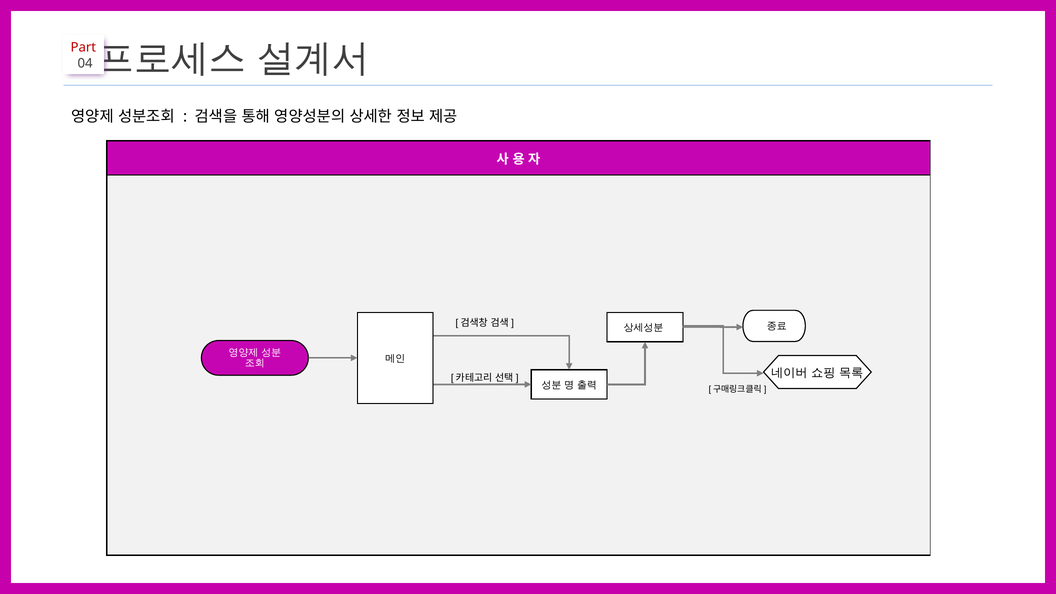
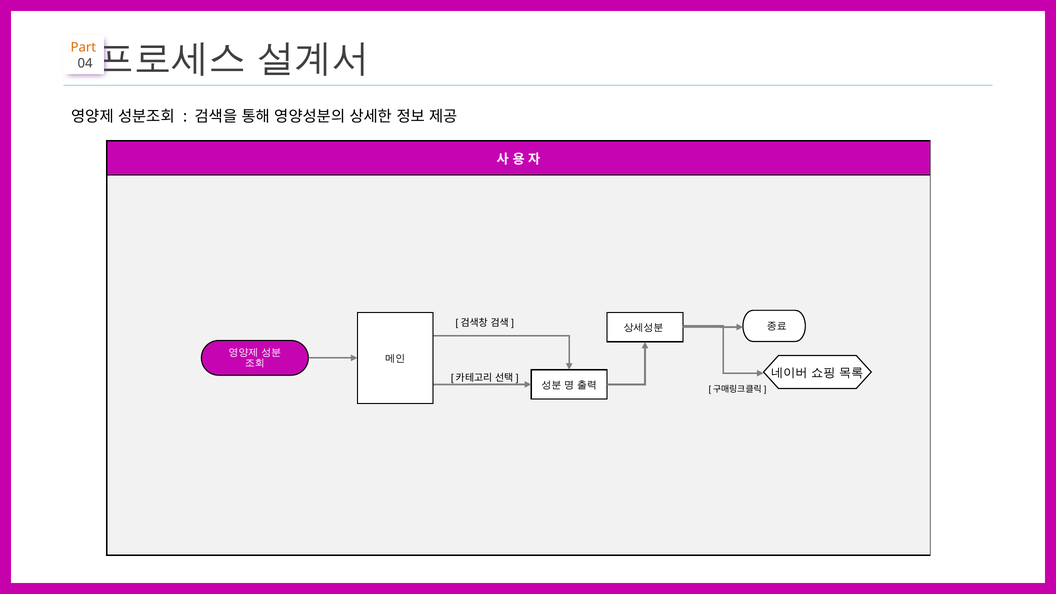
Part colour: red -> orange (83, 47)
